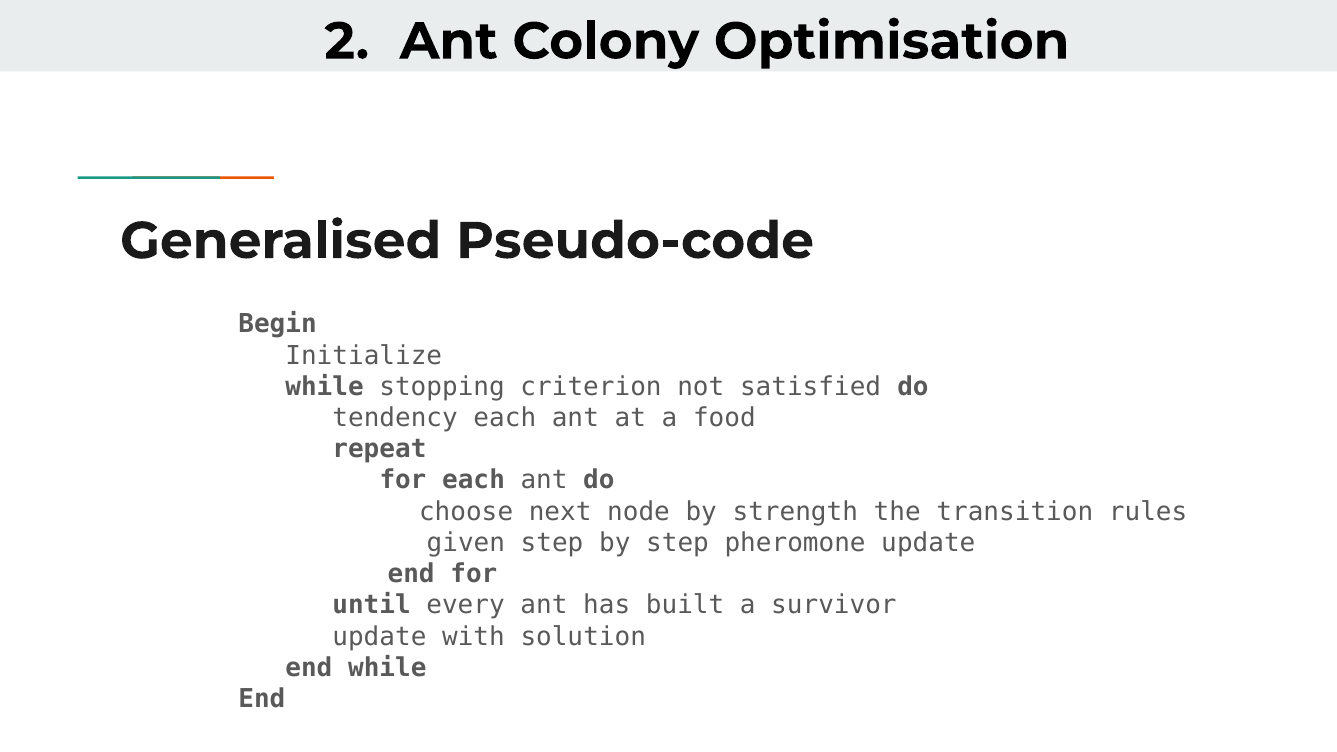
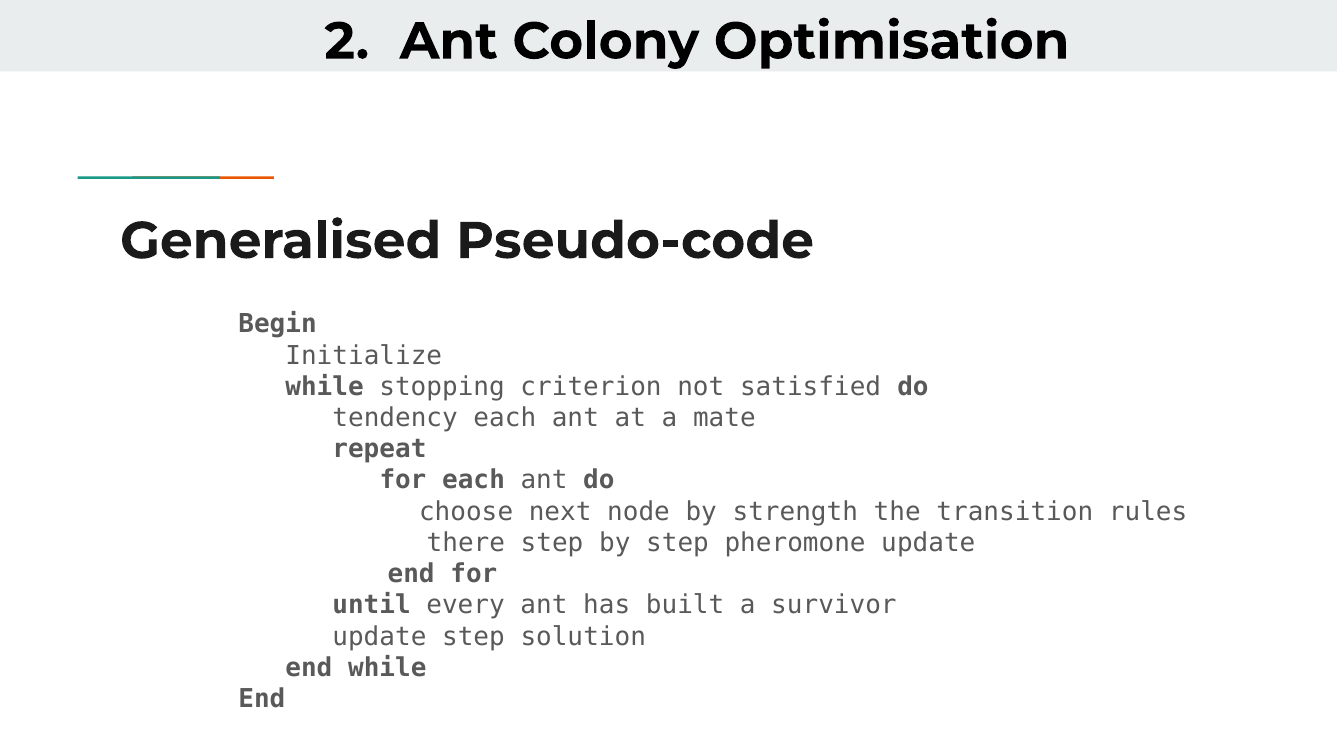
food: food -> mate (724, 418)
given: given -> there (466, 543)
update with: with -> step (473, 636)
